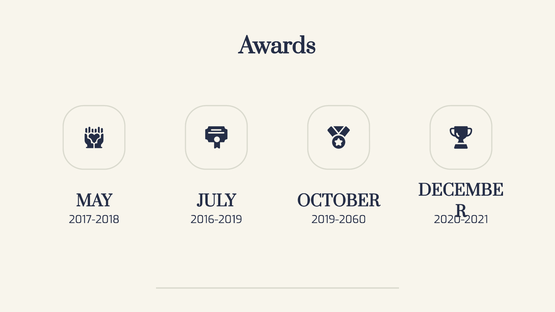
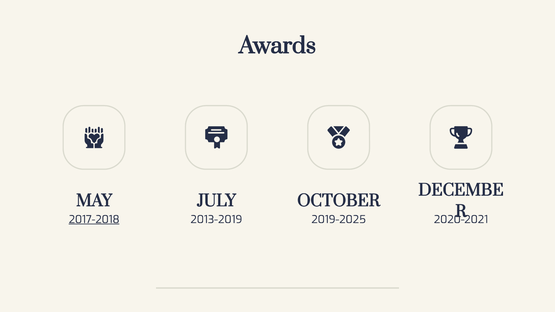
2017-2018 underline: none -> present (94, 220)
2016-2019: 2016-2019 -> 2013-2019 (216, 220)
2019-2060: 2019-2060 -> 2019-2025 (339, 220)
